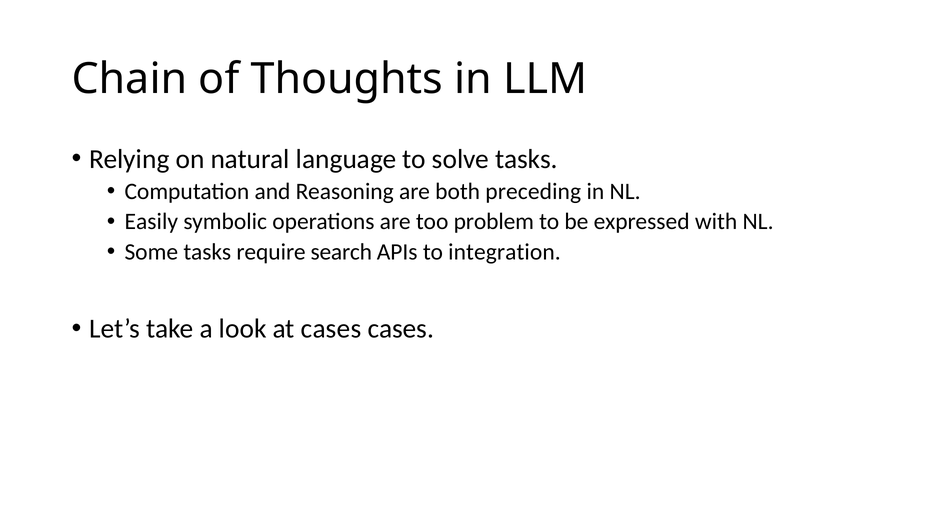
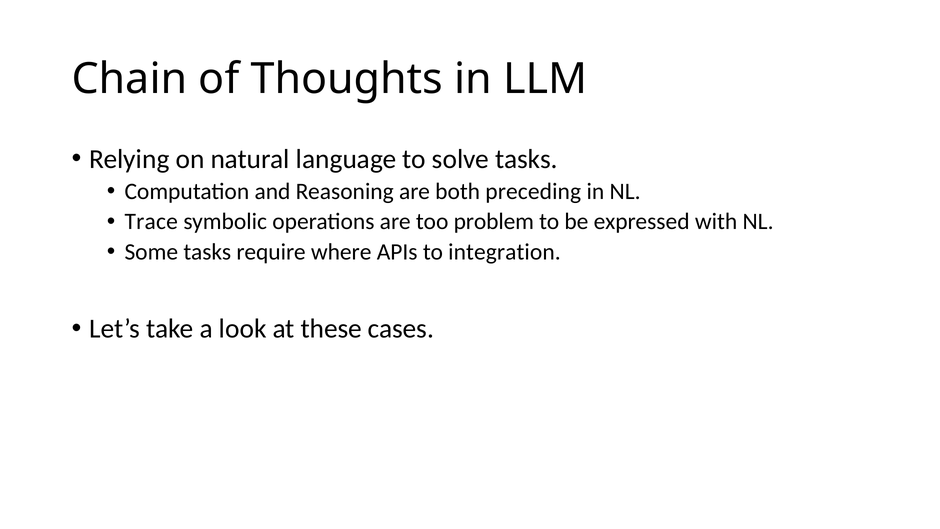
Easily: Easily -> Trace (151, 222)
search: search -> where (341, 252)
at cases: cases -> these (331, 329)
